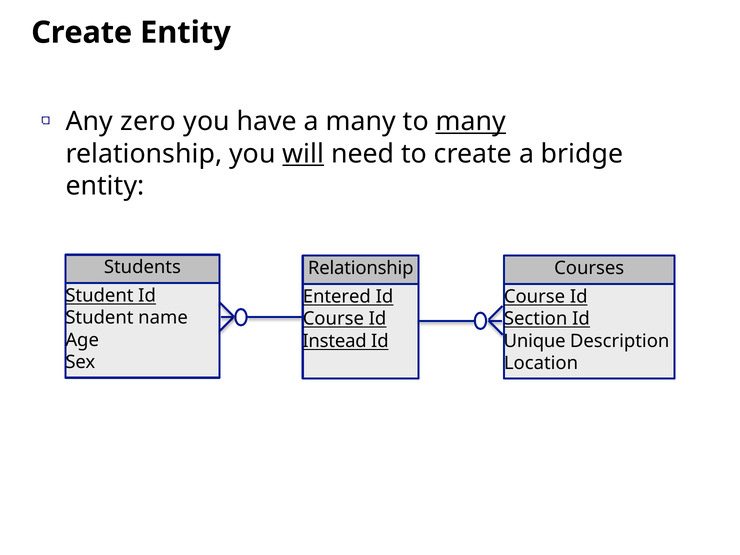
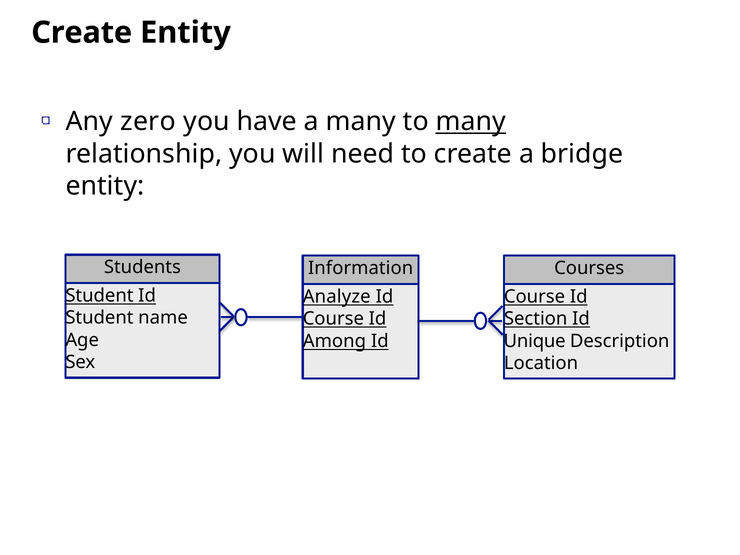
will underline: present -> none (303, 154)
Relationship: Relationship -> Information (361, 268)
Entered: Entered -> Analyze (337, 297)
Instead: Instead -> Among (334, 341)
